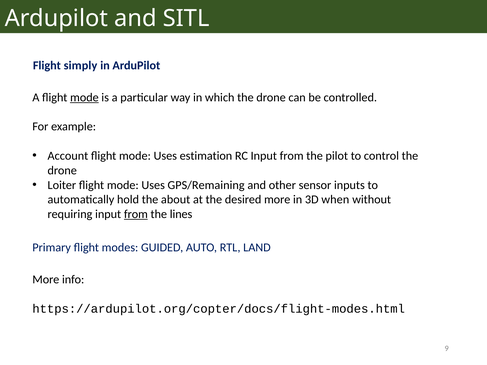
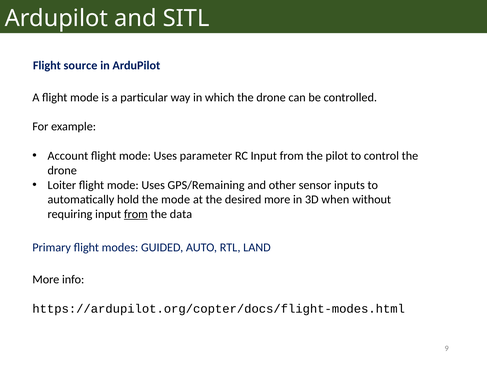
simply: simply -> source (80, 65)
mode underline: present -> none (84, 97)
estimation: estimation -> parameter (206, 156)
the about: about -> mode (176, 200)
lines: lines -> data (181, 214)
